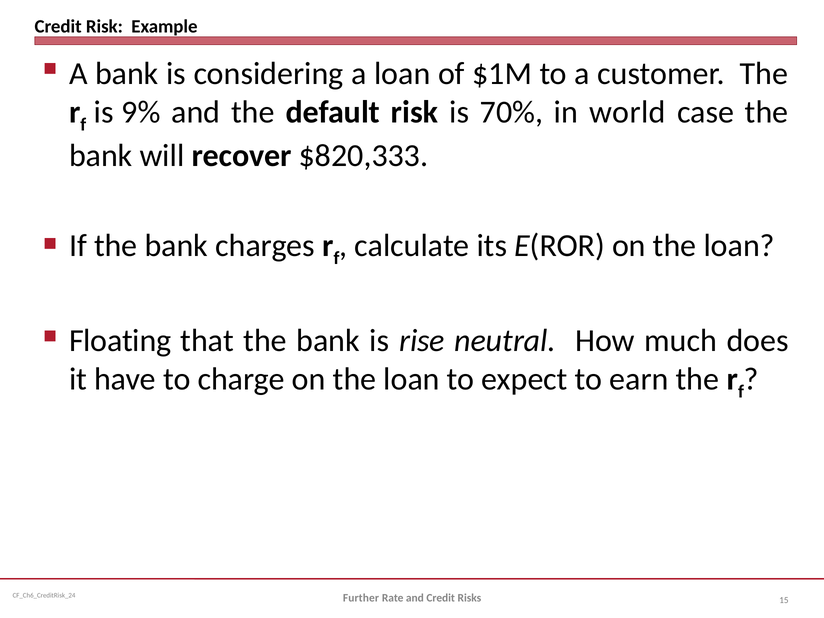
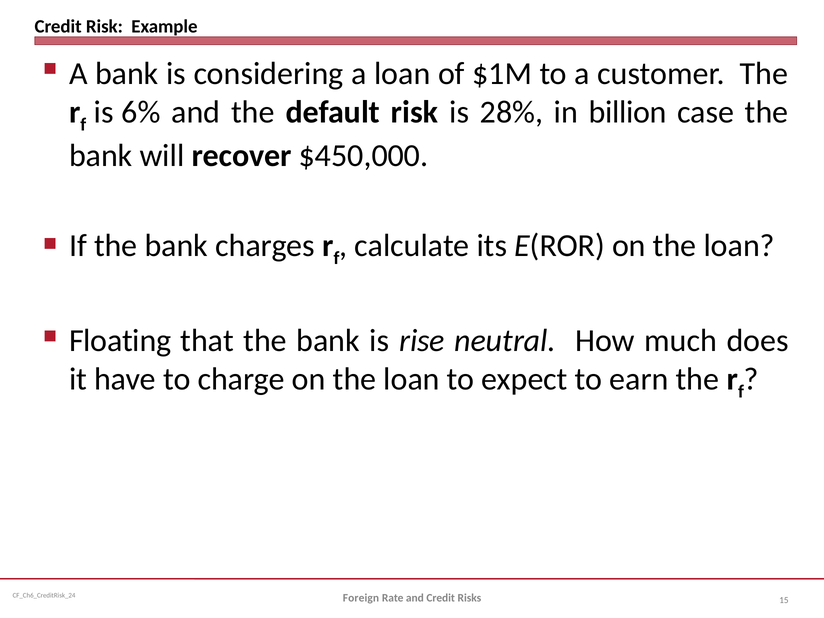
9%: 9% -> 6% (141, 112)
70%: 70% -> 28% (511, 112)
world: world -> billion (628, 112)
$820,333: $820,333 -> $450,000 (363, 156)
Further: Further -> Foreign (361, 598)
